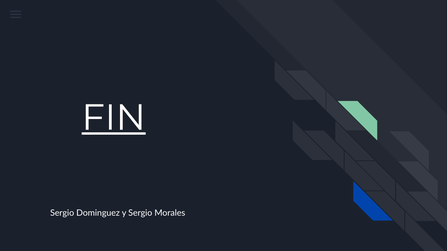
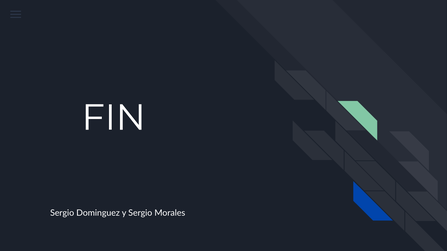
FIN underline: present -> none (114, 118)
